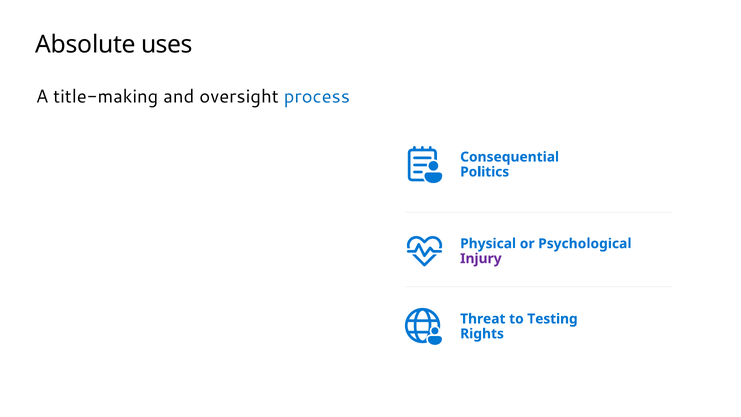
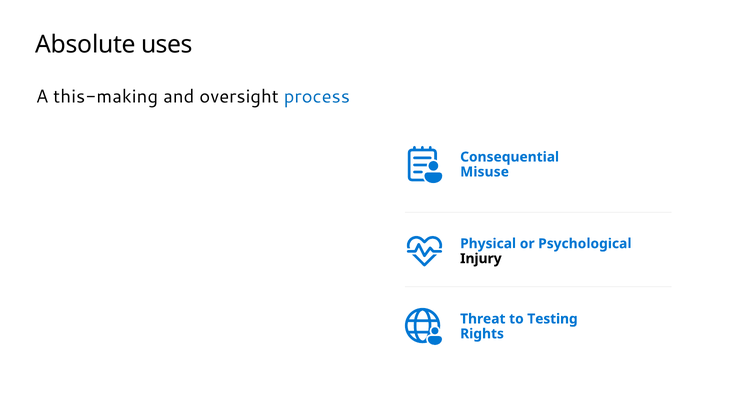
title-making: title-making -> this-making (106, 97)
Politics: Politics -> Misuse (485, 172)
Injury colour: purple -> black (481, 258)
